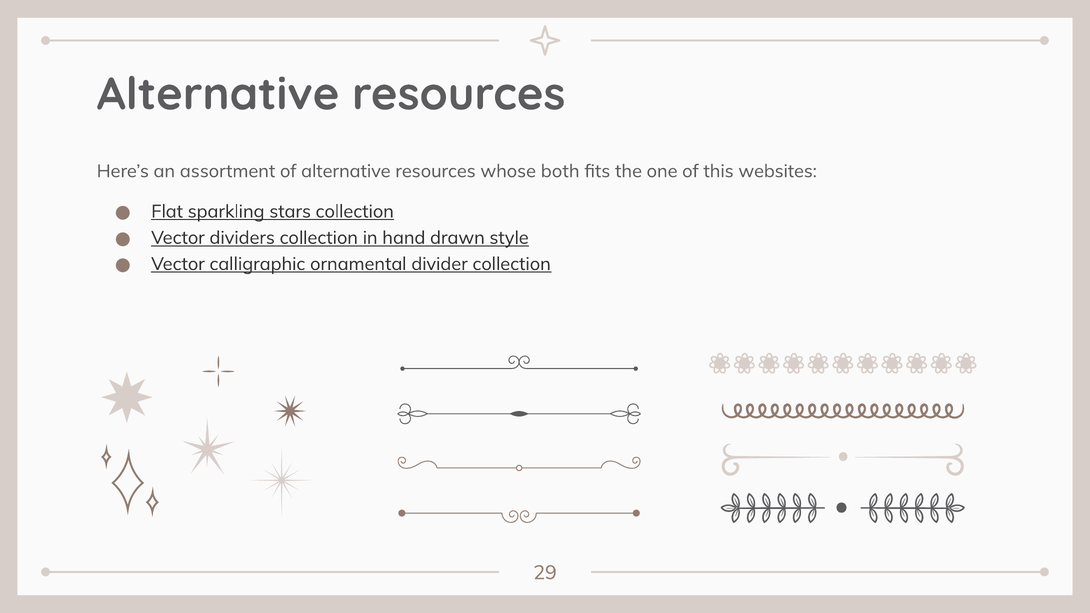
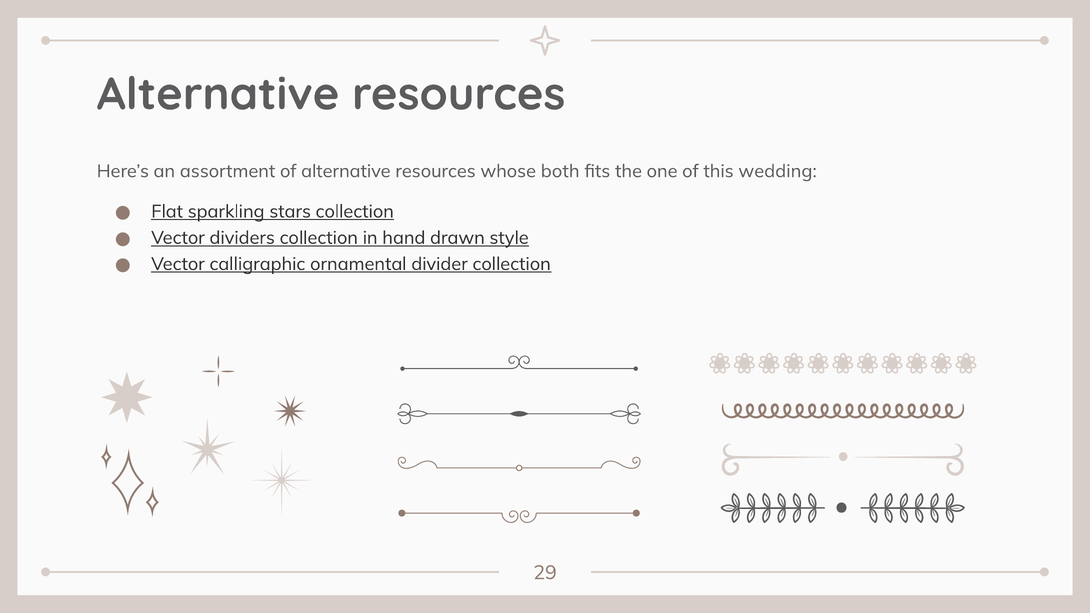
websites: websites -> wedding (778, 171)
